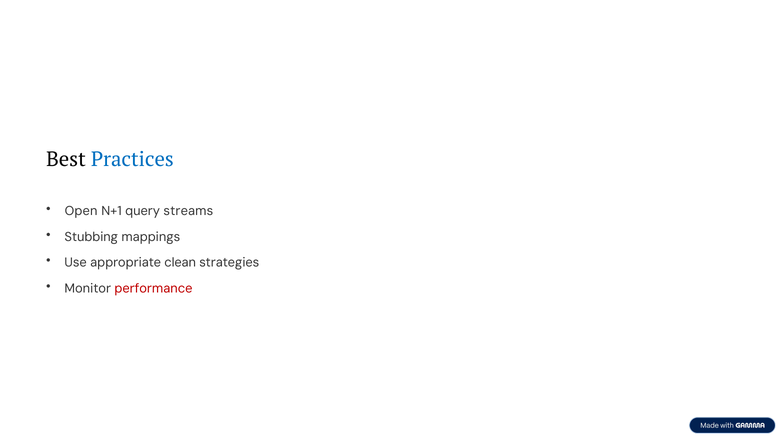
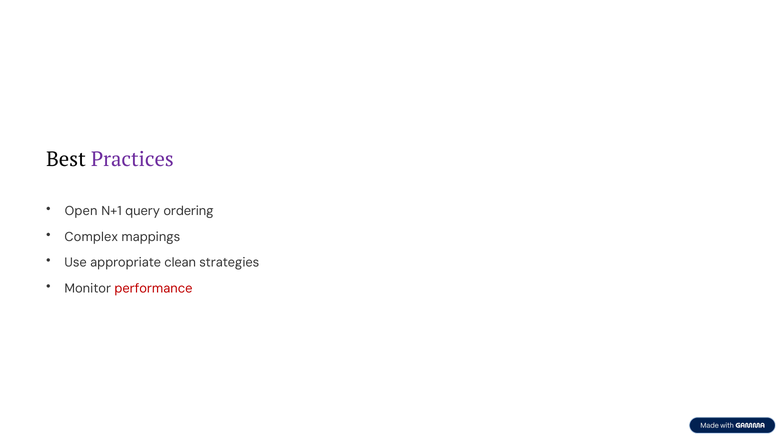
Practices colour: blue -> purple (132, 159)
streams: streams -> ordering (188, 211)
Stubbing: Stubbing -> Complex (91, 237)
